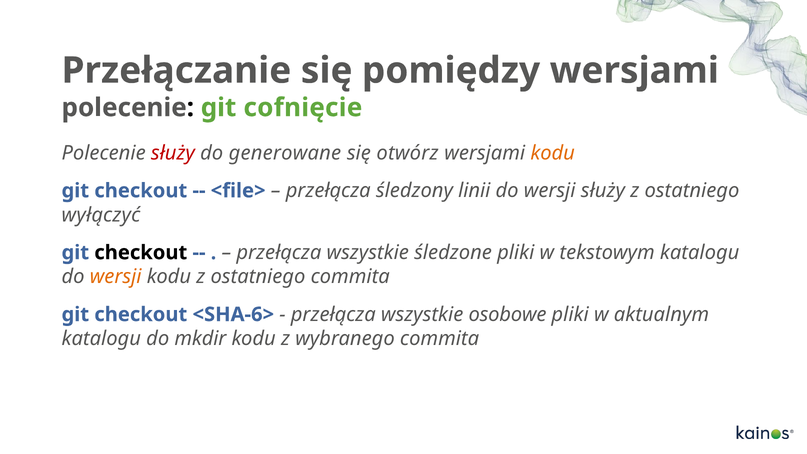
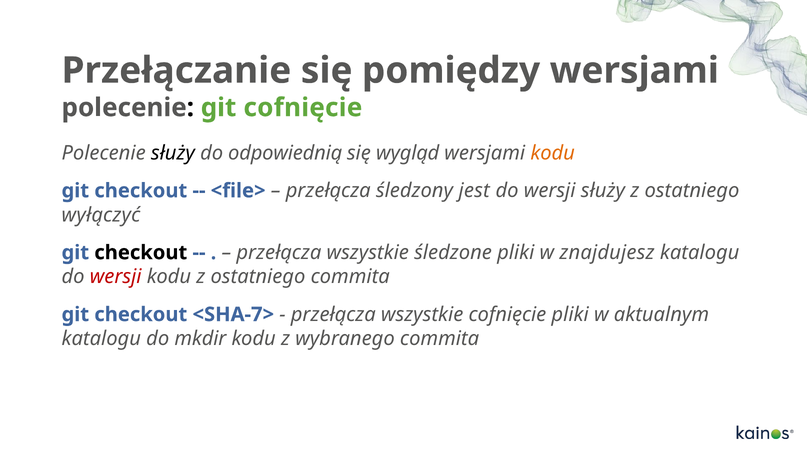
służy colour: red -> black (173, 153)
generowane: generowane -> odpowiednią (285, 153)
otwórz: otwórz -> wygląd (408, 153)
linii: linii -> jest (474, 191)
tekstowym: tekstowym -> znajdujesz (607, 253)
wersji colour: orange -> red (116, 277)
<SHA-6>: <SHA-6> -> <SHA-7> (233, 314)
wszystkie osobowe: osobowe -> cofnięcie (507, 314)
